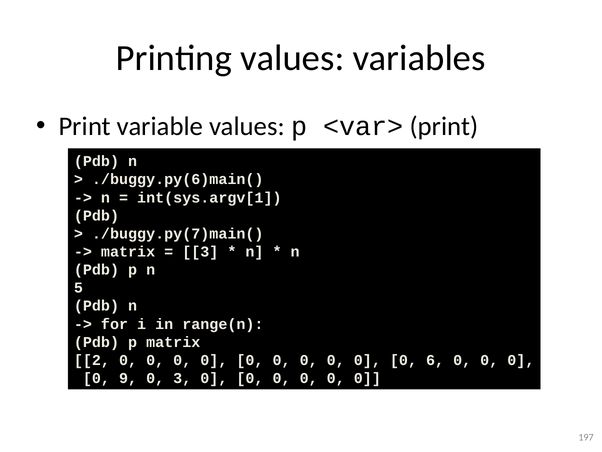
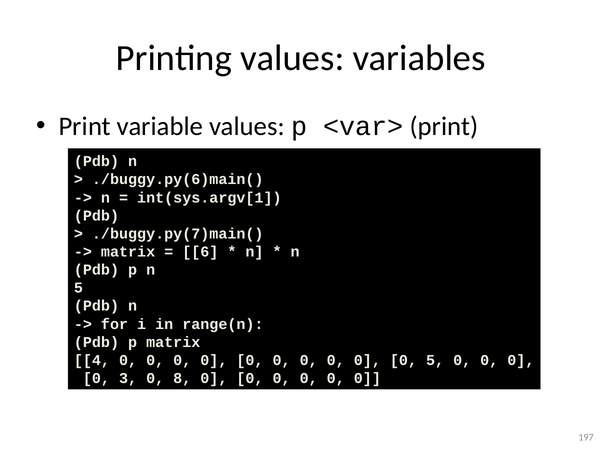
3: 3 -> 6 (200, 251)
2: 2 -> 4 (92, 360)
0 6: 6 -> 5 (435, 360)
9: 9 -> 3 (128, 378)
0 3: 3 -> 8 (182, 378)
